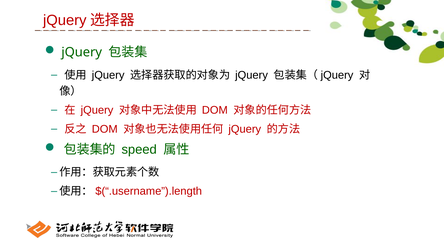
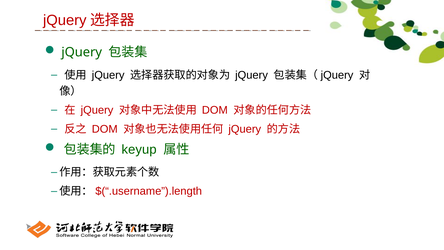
speed: speed -> keyup (139, 149)
